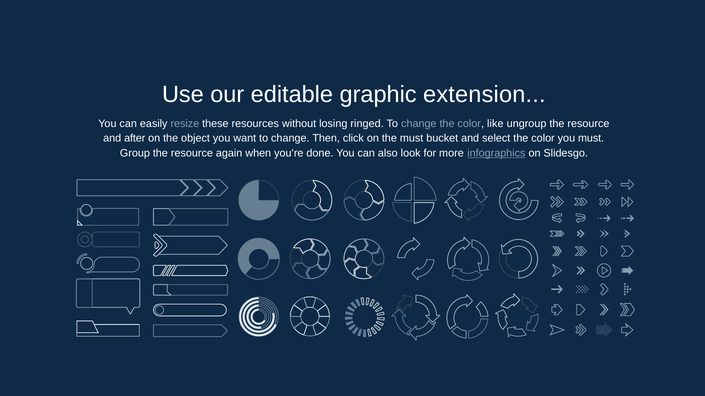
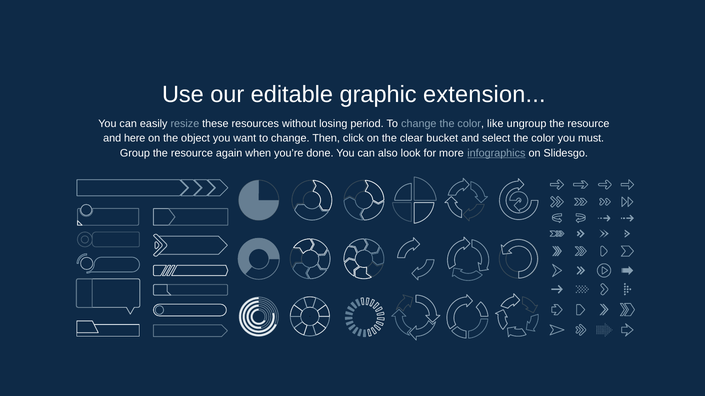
ringed: ringed -> period (367, 124)
after: after -> here (135, 139)
the must: must -> clear (412, 139)
